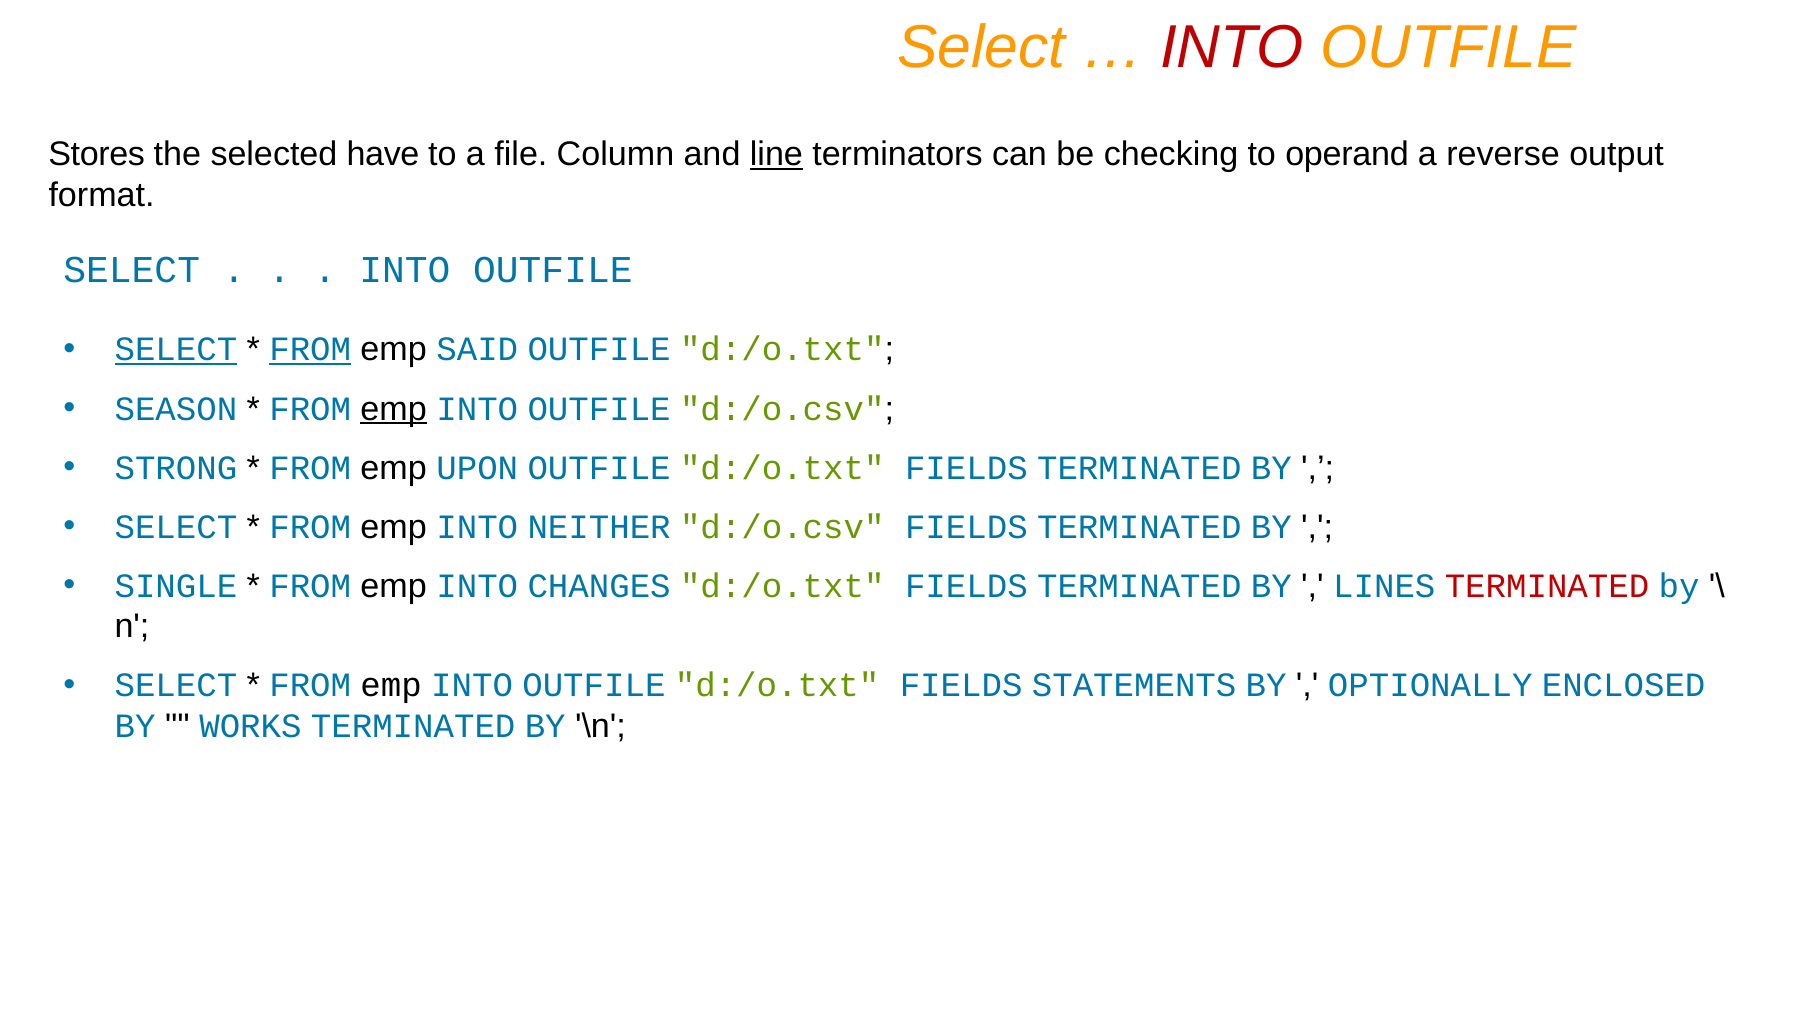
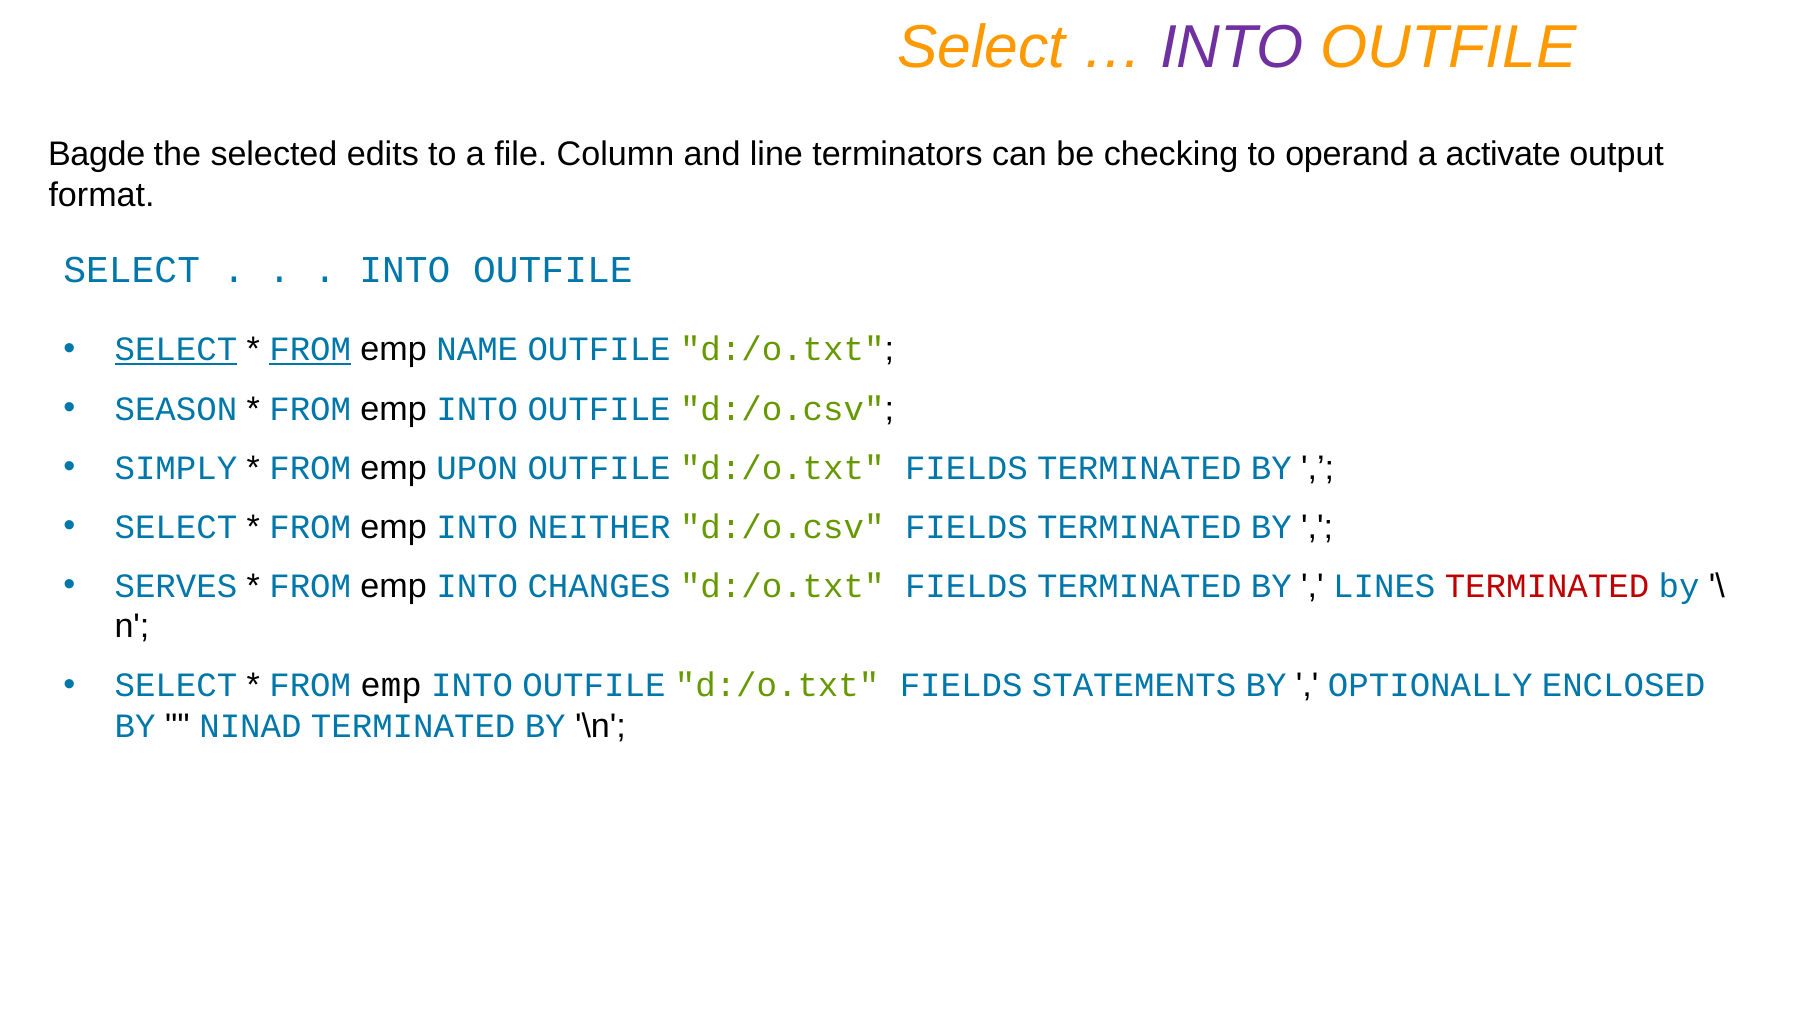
INTO colour: red -> purple (1232, 47)
Stores: Stores -> Bagde (97, 154)
have: have -> edits (383, 154)
line underline: present -> none (776, 154)
reverse: reverse -> activate (1503, 154)
SAID: SAID -> NAME (477, 350)
emp underline: present -> none (394, 409)
STRONG: STRONG -> SIMPLY (176, 468)
SINGLE: SINGLE -> SERVES (176, 586)
WORKS: WORKS -> NINAD (250, 727)
